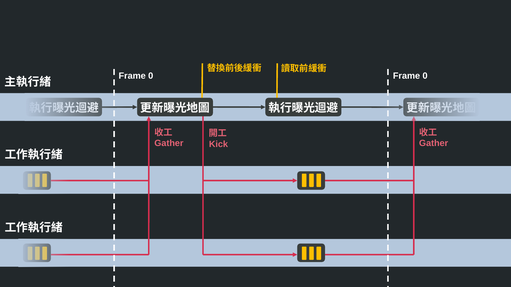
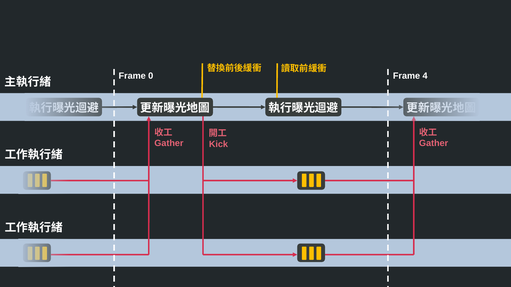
0 Frame 0: 0 -> 4 (425, 76)
